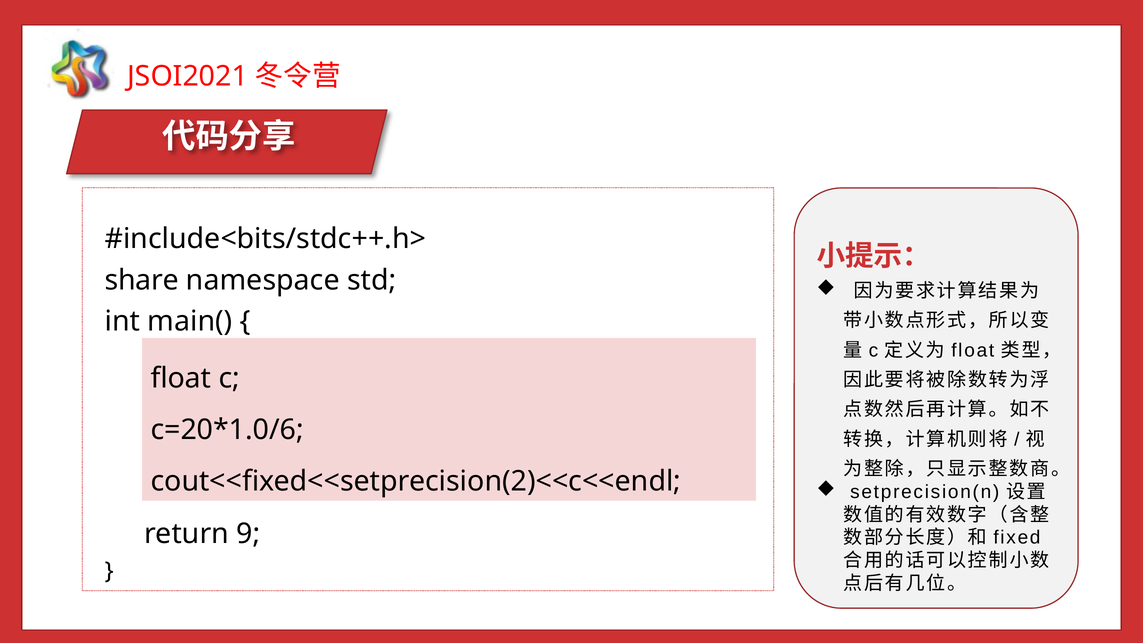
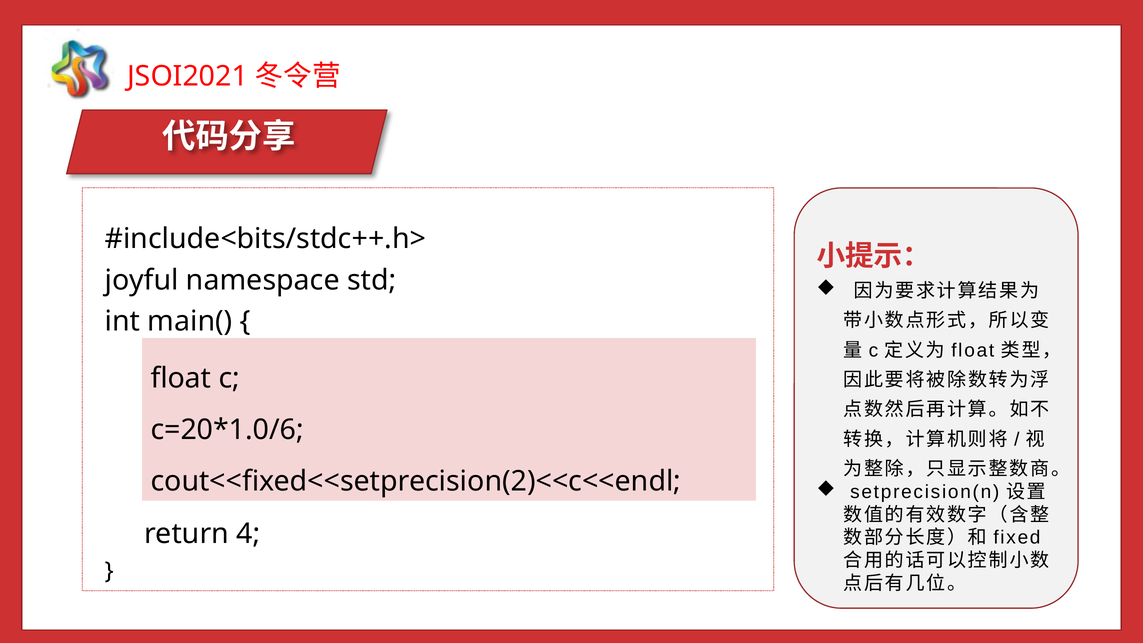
share: share -> joyful (142, 280)
9: 9 -> 4 (248, 534)
